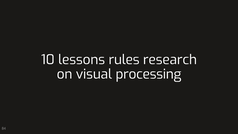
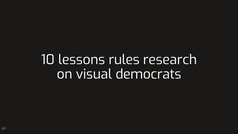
processing: processing -> democrats (148, 74)
